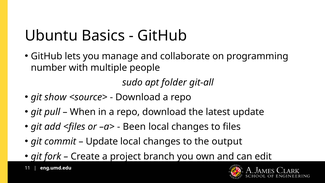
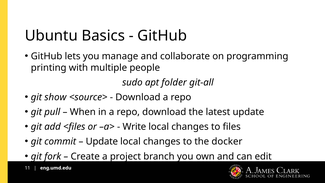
number: number -> printing (49, 68)
Been: Been -> Write (134, 127)
output: output -> docker (227, 141)
